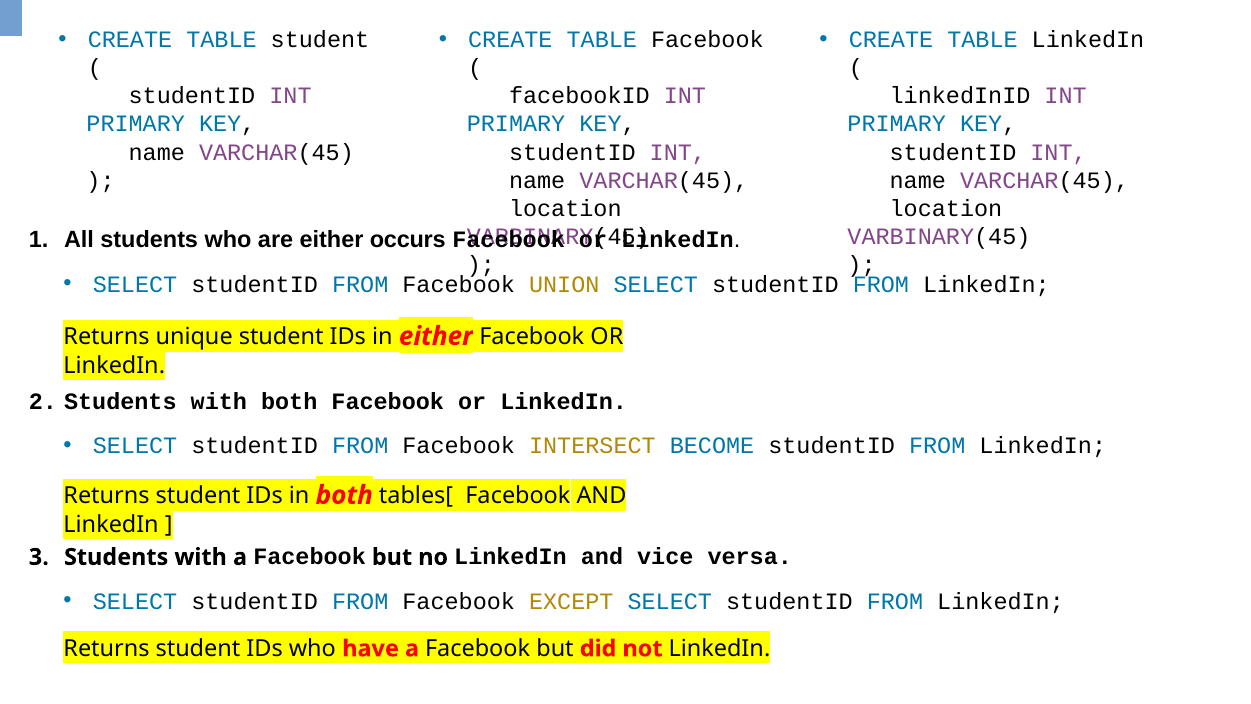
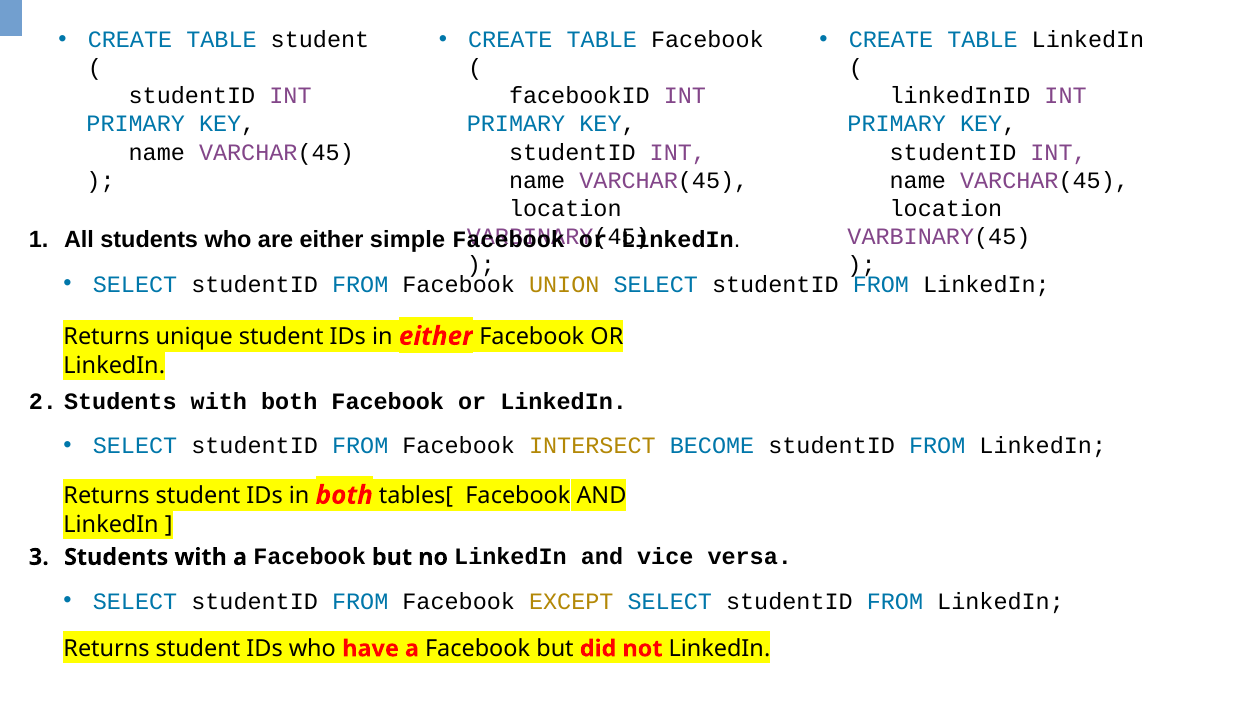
occurs: occurs -> simple (408, 240)
